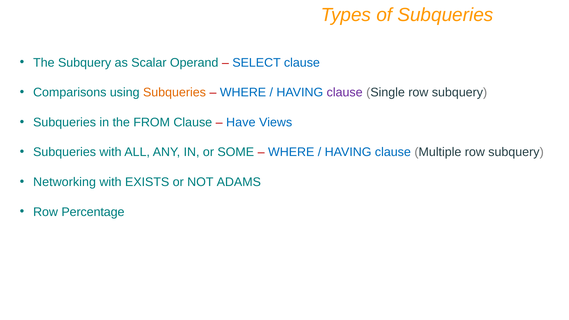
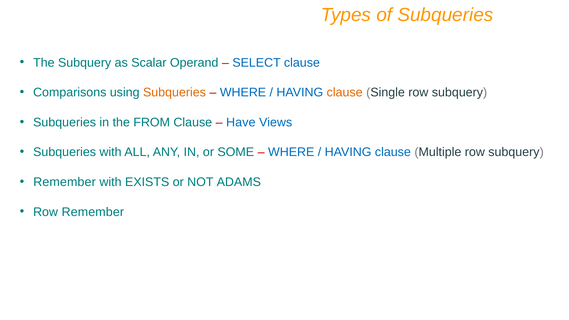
clause colour: purple -> orange (345, 92)
Networking: Networking -> Remember (65, 182)
Row Percentage: Percentage -> Remember (93, 212)
